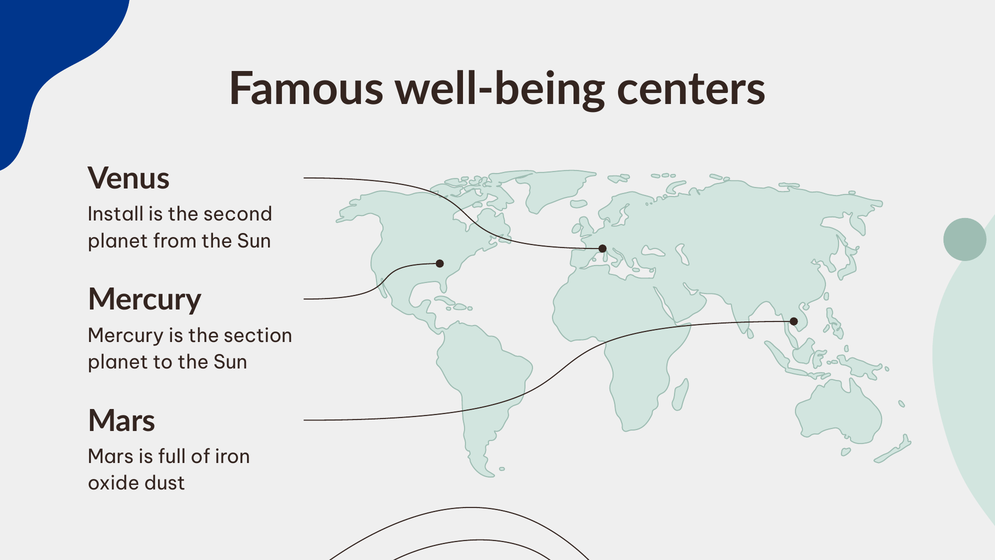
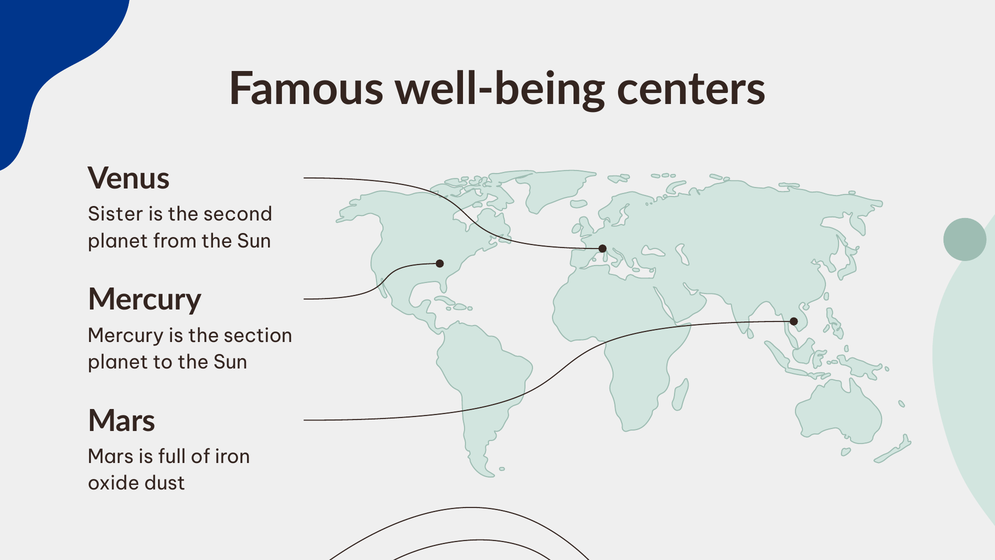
Install: Install -> Sister (116, 214)
